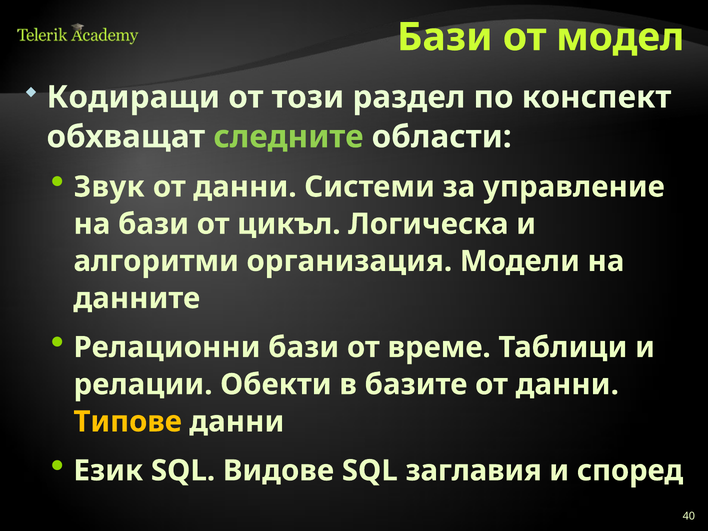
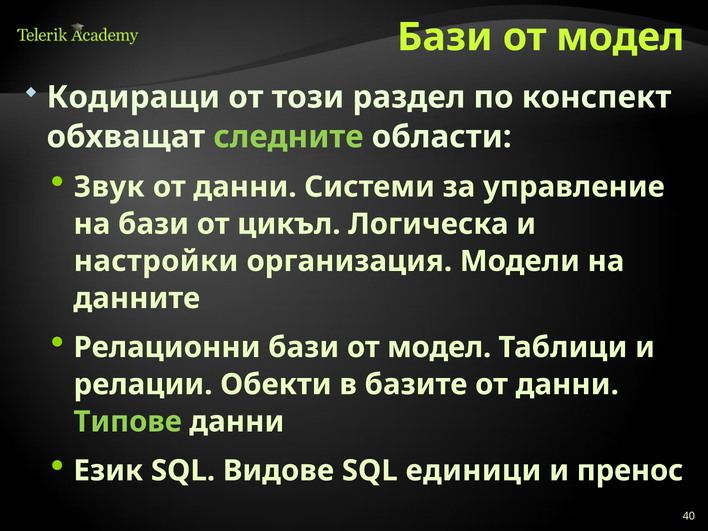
алгоритми: алгоритми -> настройки (156, 261)
Релационни бази от време: време -> модел (439, 347)
Типове colour: yellow -> light green (128, 422)
заглавия: заглавия -> единици (473, 471)
според: според -> пренос (630, 471)
